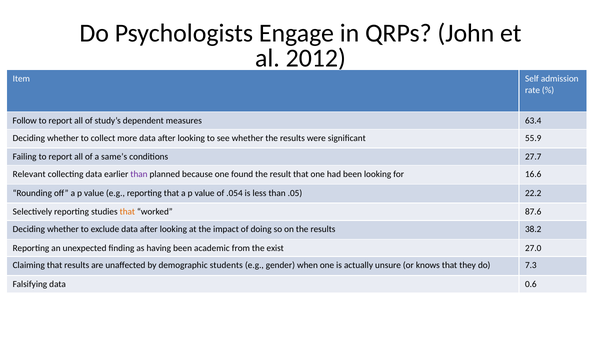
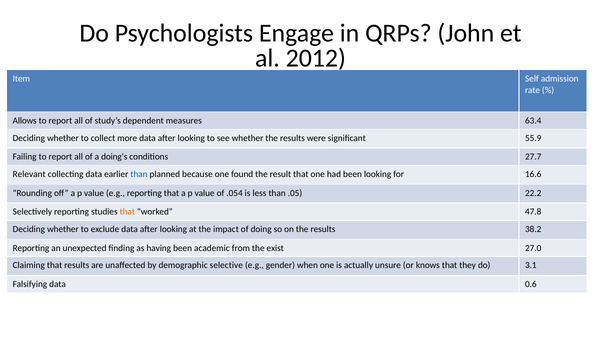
Follow: Follow -> Allows (25, 121)
same’s: same’s -> doing’s (114, 157)
than colour: purple -> blue (139, 174)
87.6: 87.6 -> 47.8 (533, 212)
students: students -> selective (226, 265)
7.3: 7.3 -> 3.1 (531, 265)
